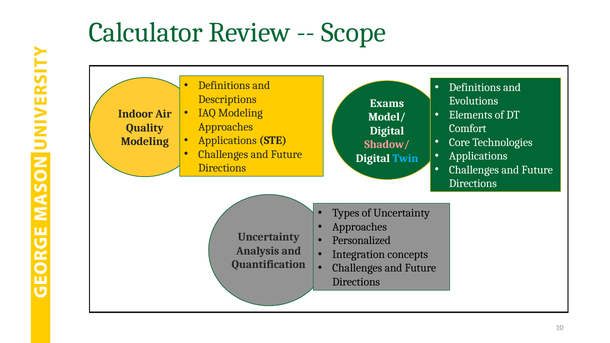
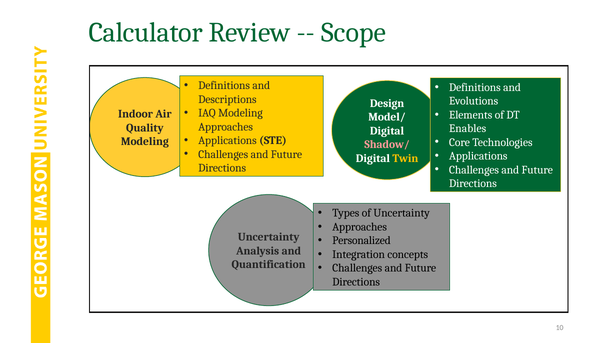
Exams: Exams -> Design (387, 103)
Comfort: Comfort -> Enables (468, 129)
Twin colour: light blue -> yellow (405, 158)
